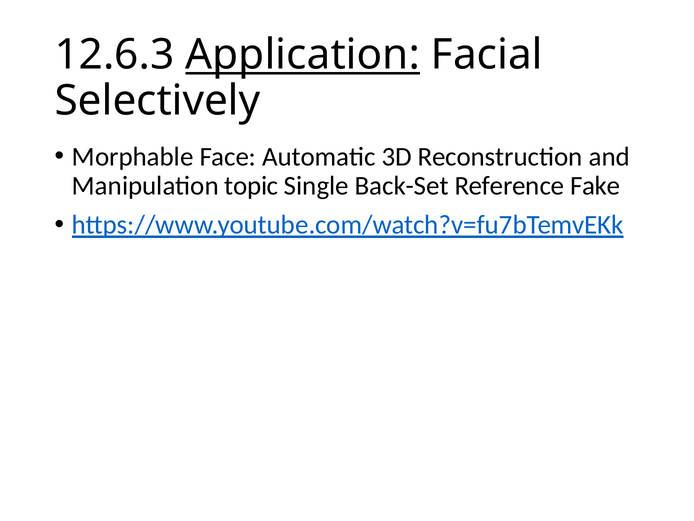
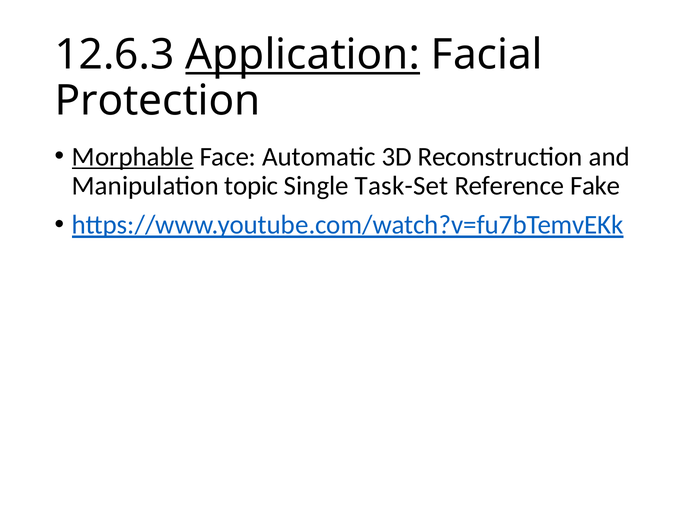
Selectively: Selectively -> Protection (158, 101)
Morphable underline: none -> present (133, 156)
Back-Set: Back-Set -> Task-Set (402, 186)
